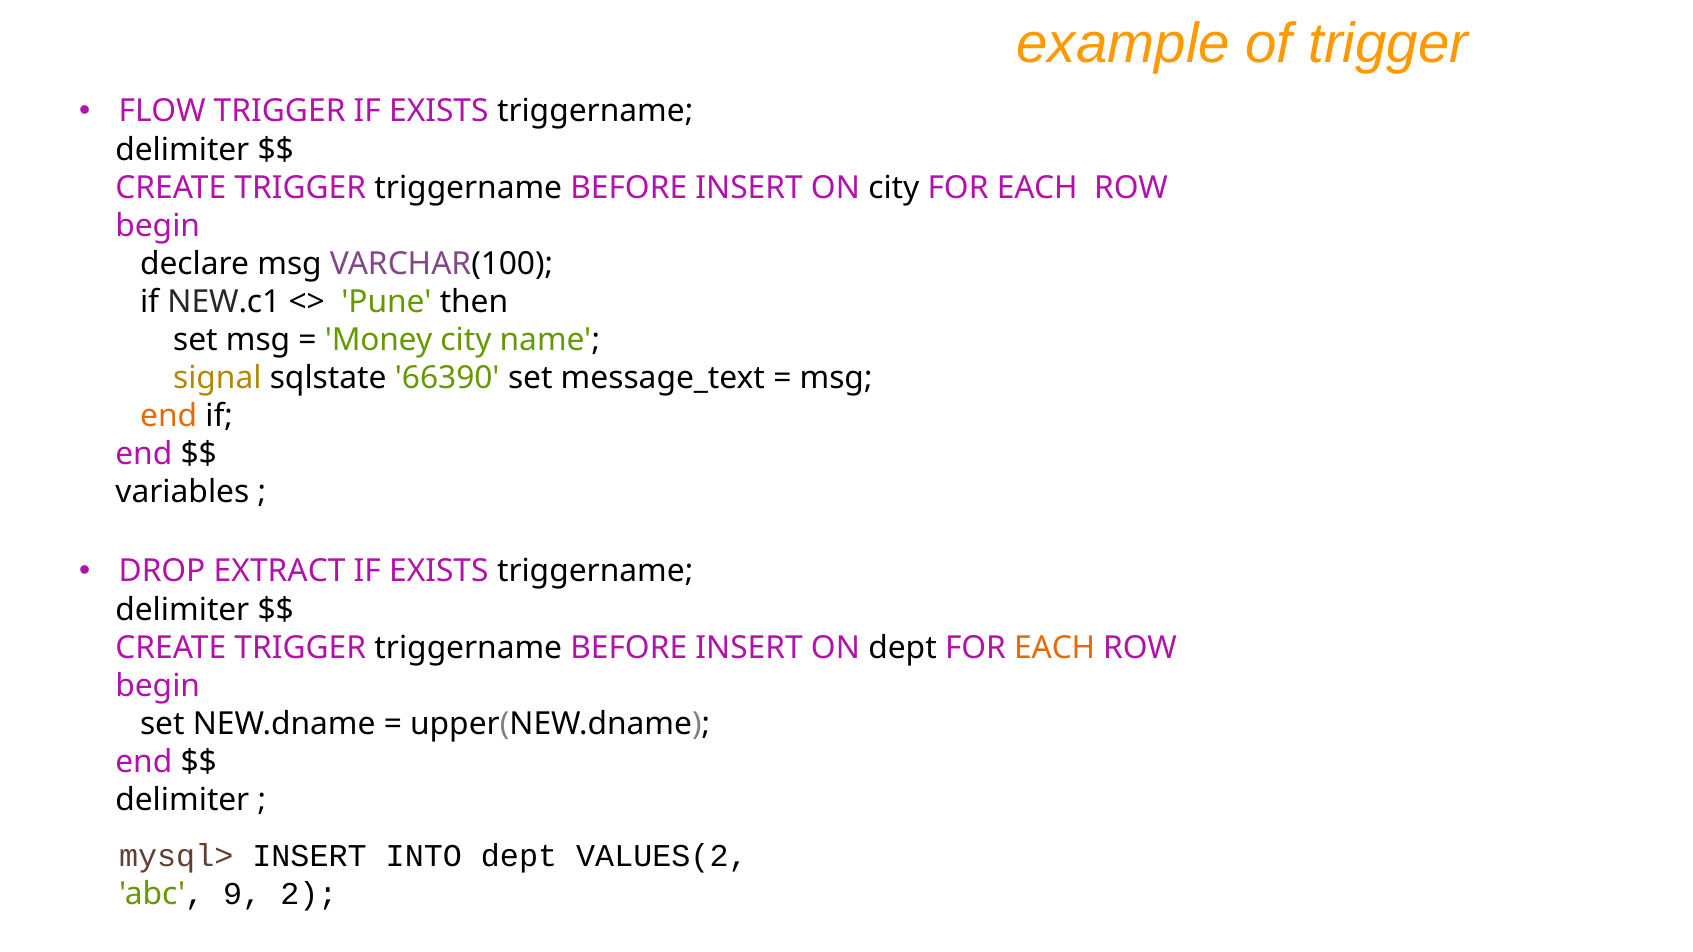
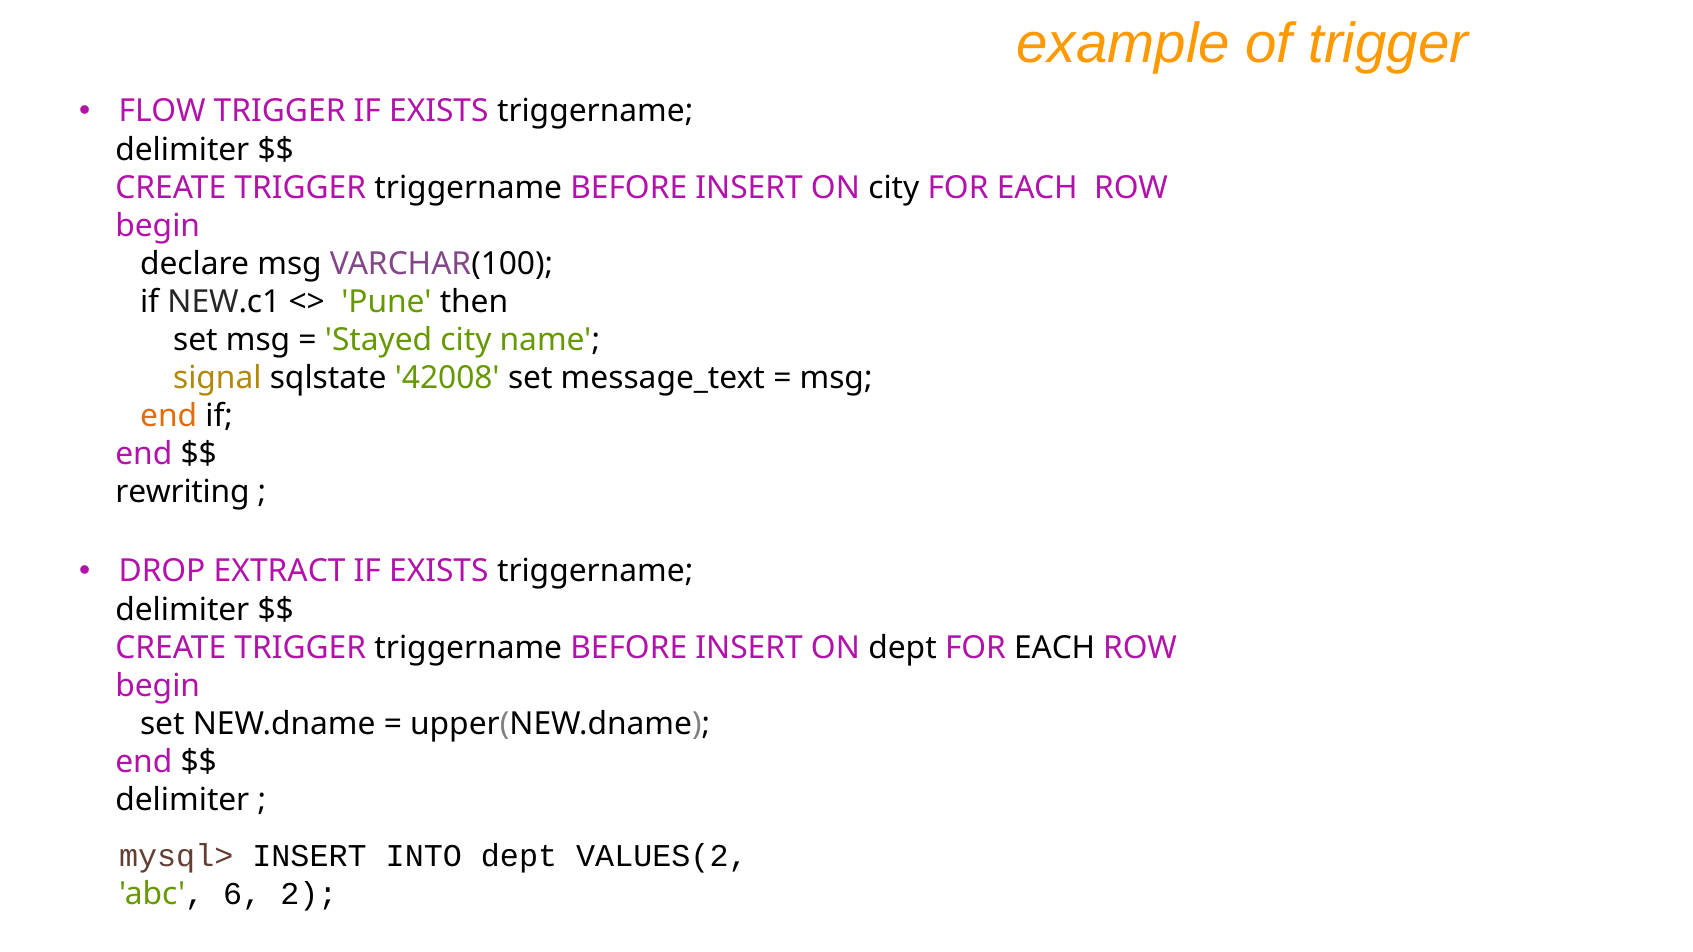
Money: Money -> Stayed (379, 340)
66390: 66390 -> 42008 (447, 378)
variables: variables -> rewriting (182, 492)
EACH colour: orange -> black (1055, 648)
9: 9 -> 6 (242, 894)
